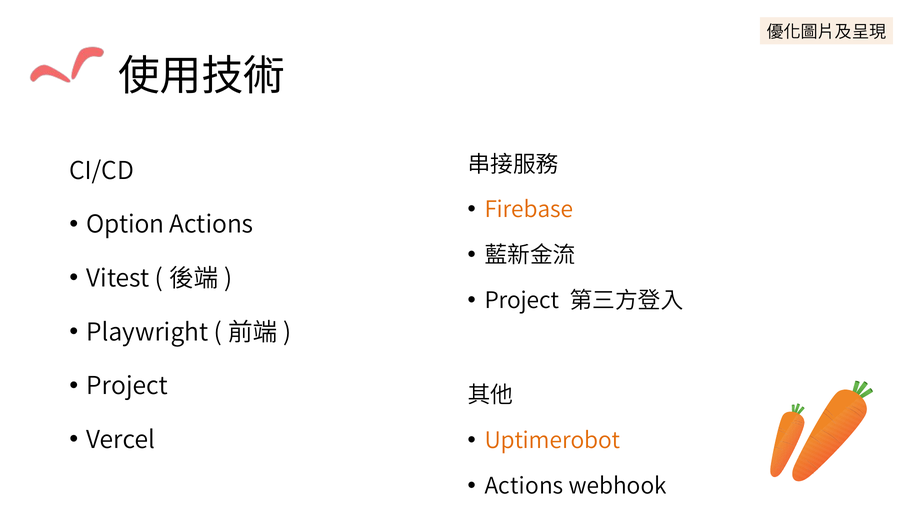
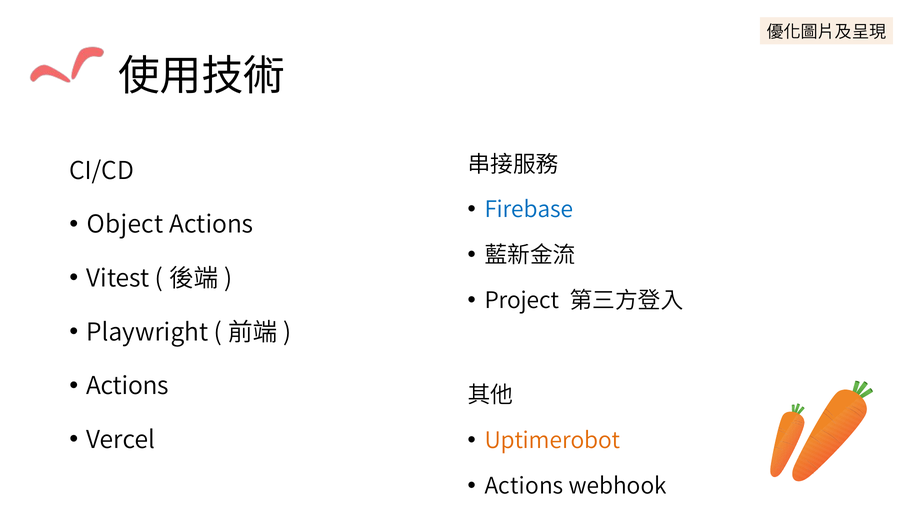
Firebase colour: orange -> blue (529, 210)
Option: Option -> Object (125, 225)
Project: Project -> Actions (127, 386)
